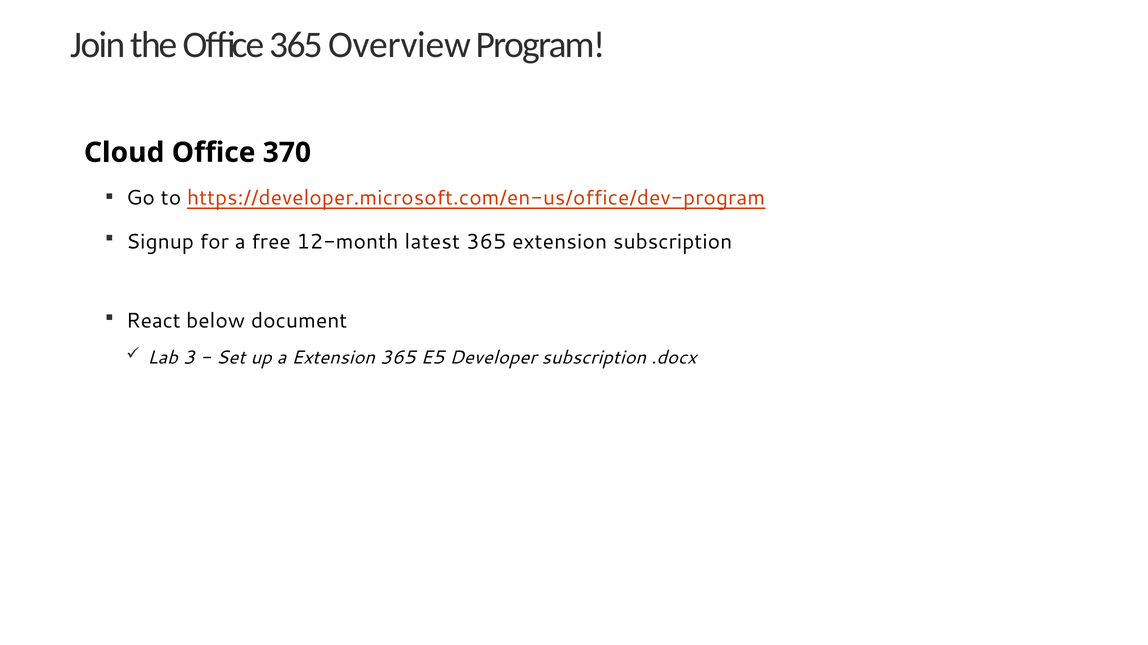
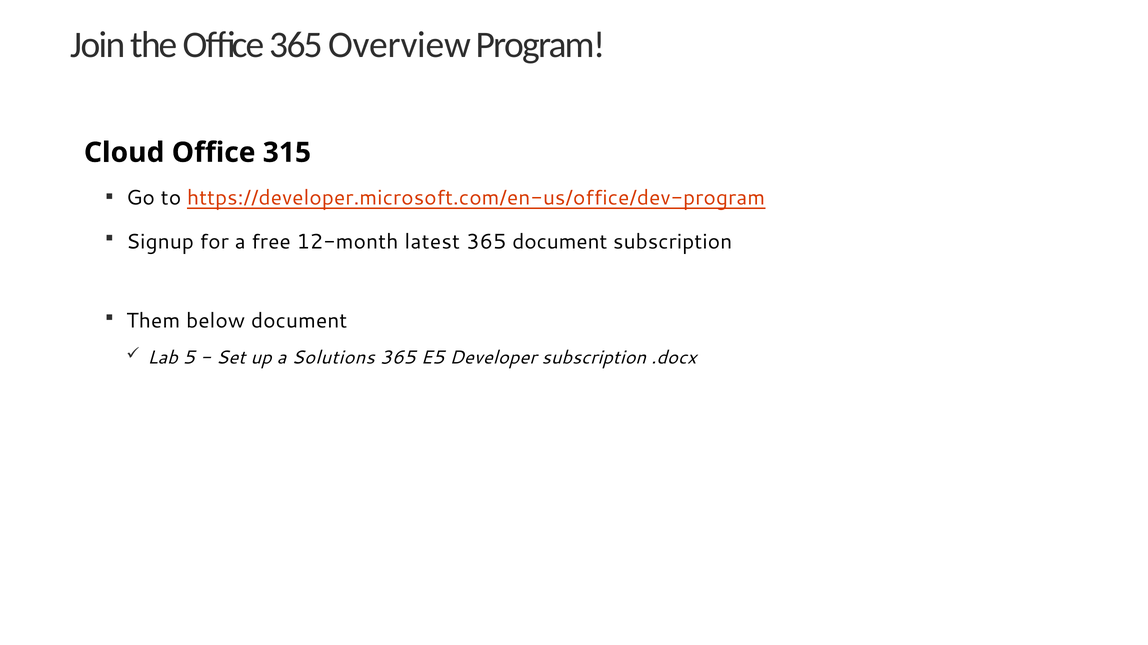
370: 370 -> 315 (287, 153)
365 extension: extension -> document (560, 242)
React: React -> Them (153, 321)
3: 3 -> 5 (189, 358)
a Extension: Extension -> Solutions (333, 358)
